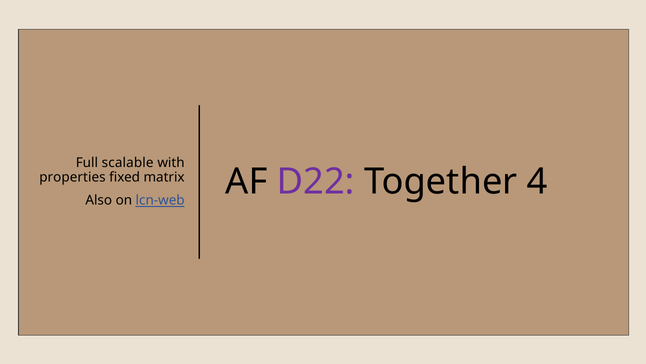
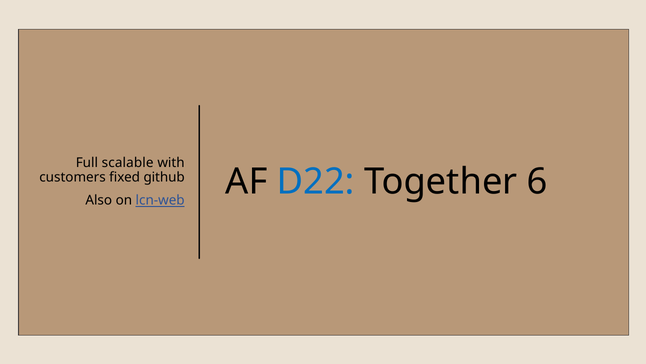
properties: properties -> customers (72, 177)
matrix: matrix -> github (164, 177)
D22 colour: purple -> blue (316, 181)
4: 4 -> 6 (537, 181)
